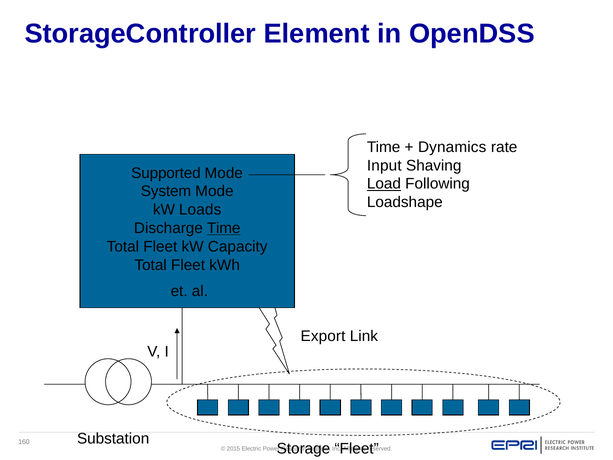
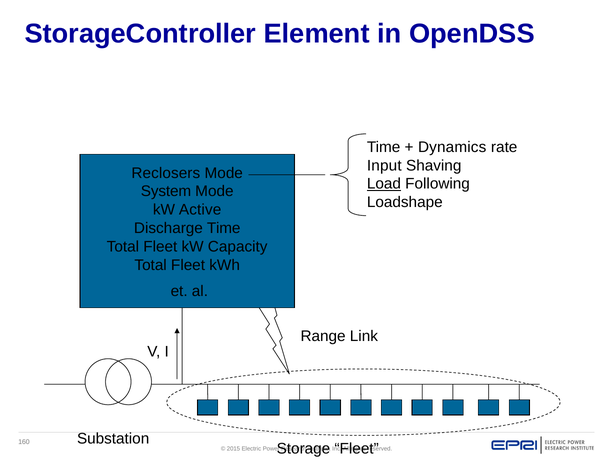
Supported: Supported -> Reclosers (166, 173)
Loads: Loads -> Active (200, 210)
Time underline: present -> none (224, 228)
Export: Export -> Range (323, 336)
